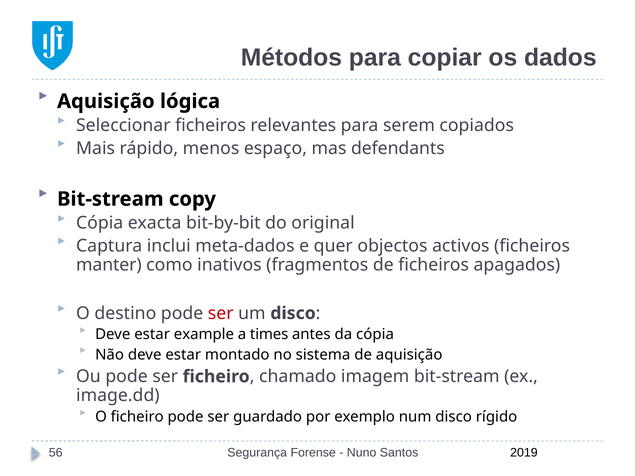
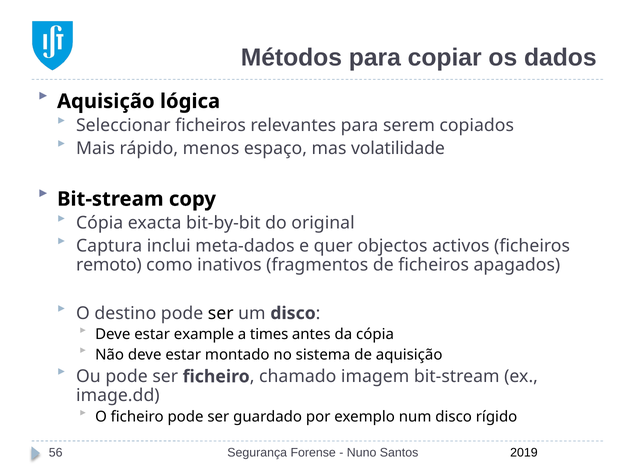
defendants: defendants -> volatilidade (398, 148)
manter: manter -> remoto (109, 265)
ser colour: red -> black (221, 313)
